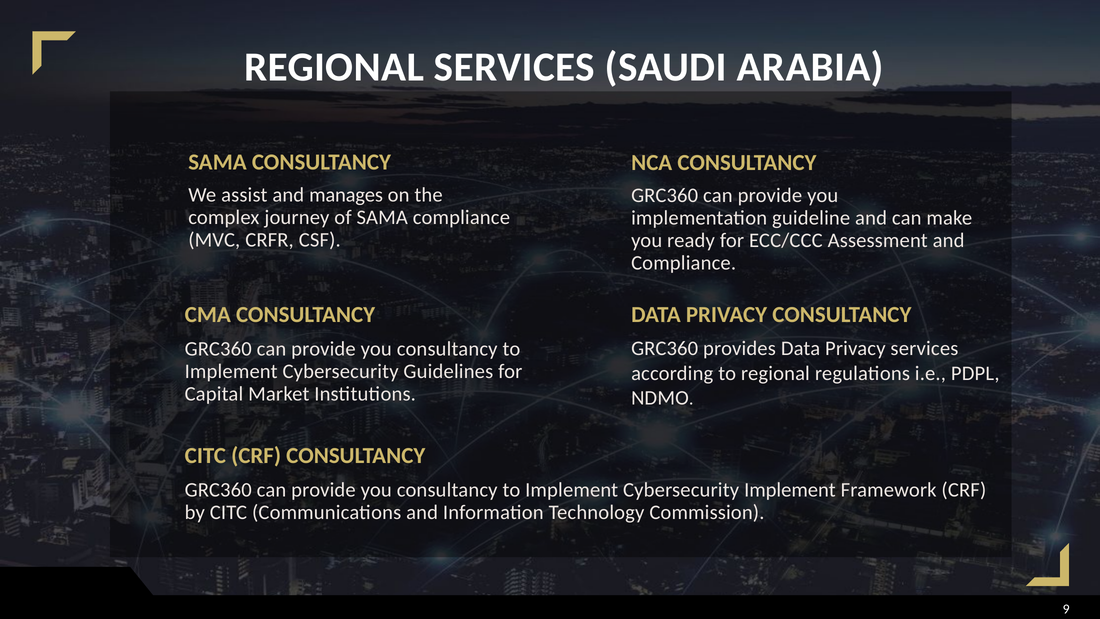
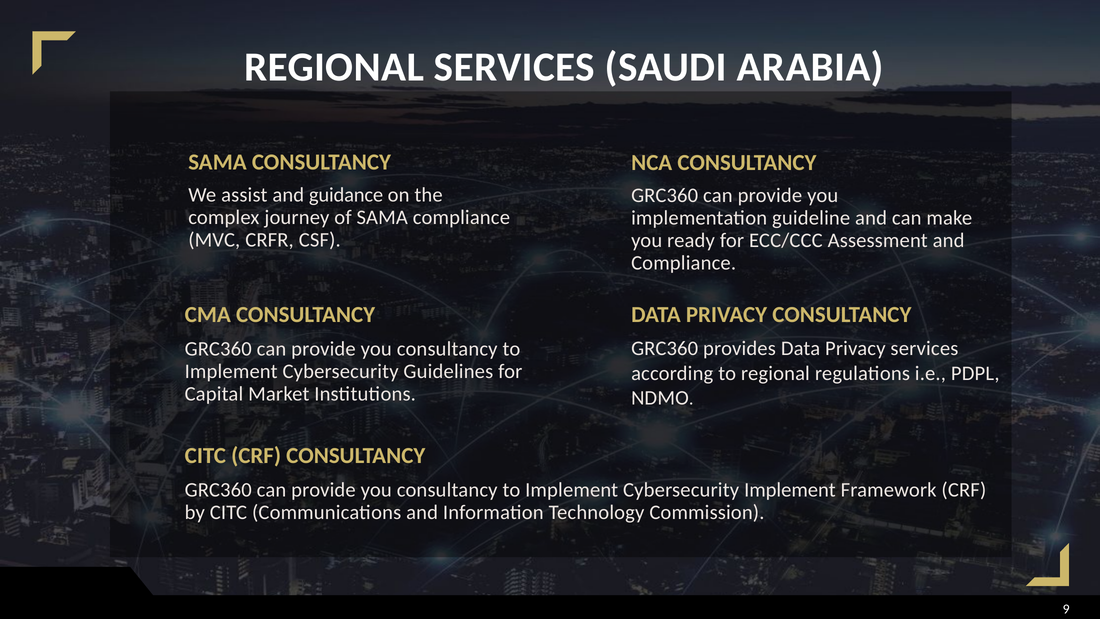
manages: manages -> guidance (346, 195)
